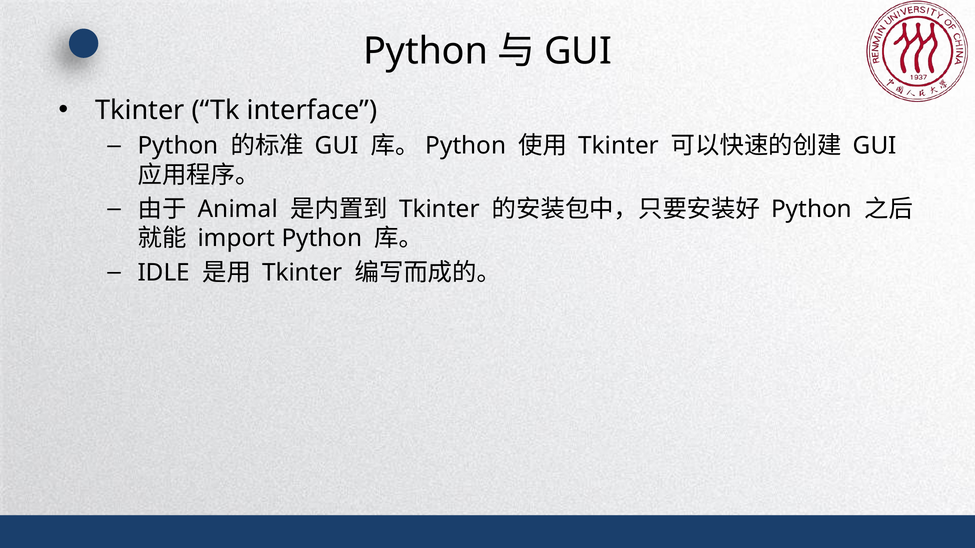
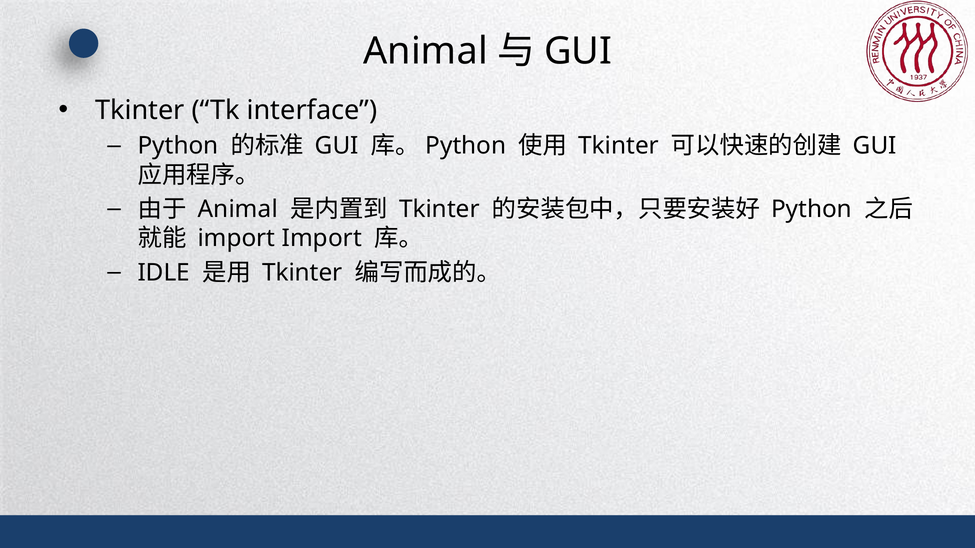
Python: Python -> Animal (425, 51)
import Python: Python -> Import (322, 239)
